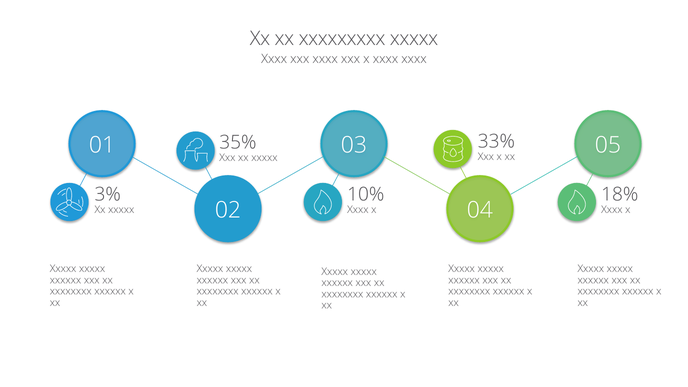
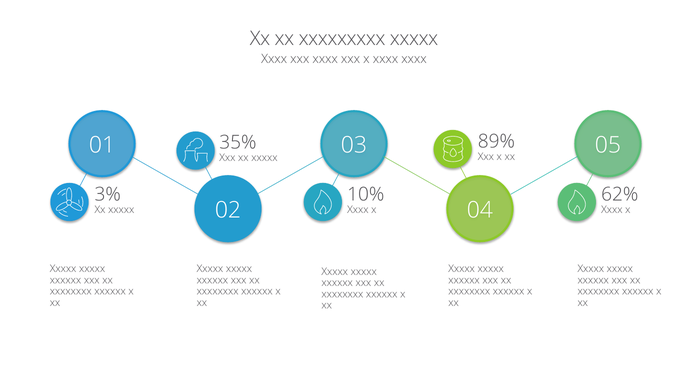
33%: 33% -> 89% (496, 142)
18%: 18% -> 62% (620, 195)
